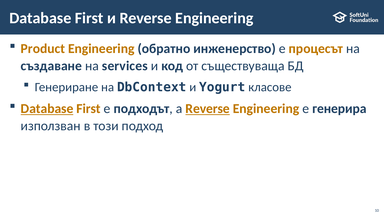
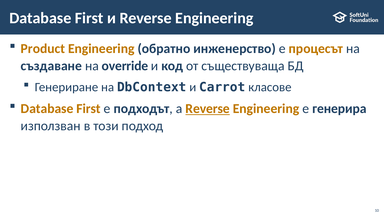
services: services -> override (125, 66)
Yogurt: Yogurt -> Carrot (222, 87)
Database underline: present -> none (47, 109)
